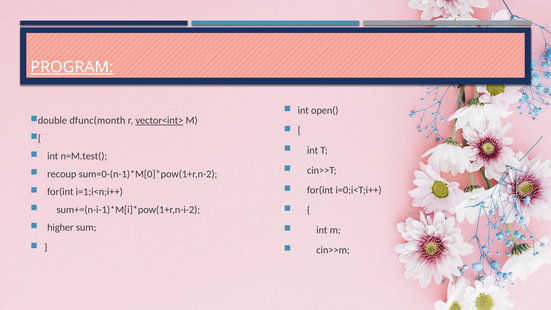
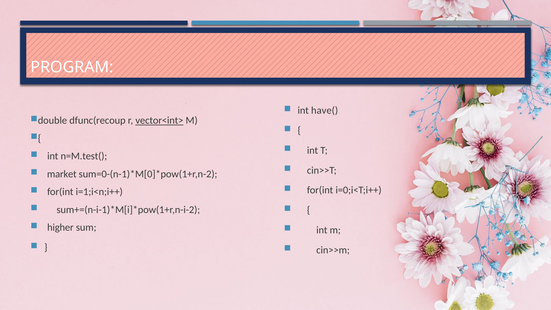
PROGRAM underline: present -> none (72, 67)
open(: open( -> have( (325, 111)
dfunc(month: dfunc(month -> dfunc(recoup (97, 120)
recoup: recoup -> market (62, 174)
